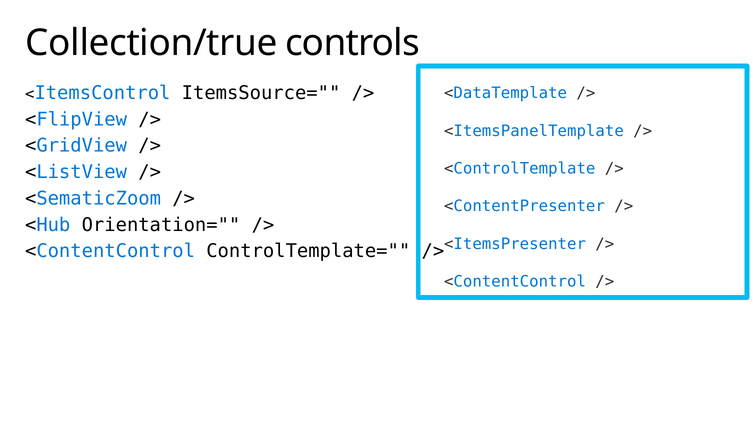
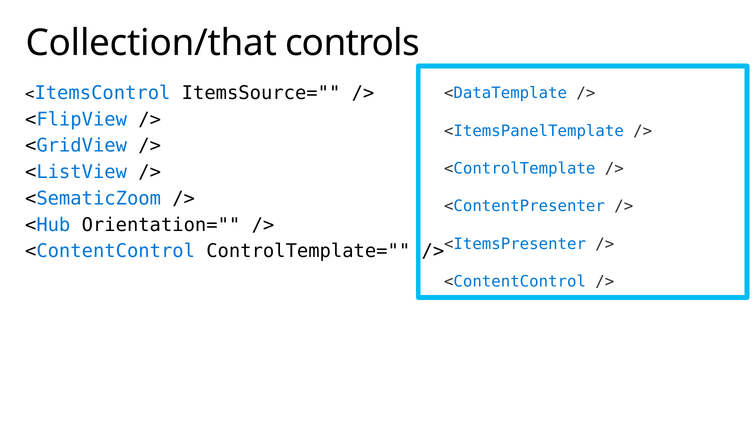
Collection/true: Collection/true -> Collection/that (151, 43)
